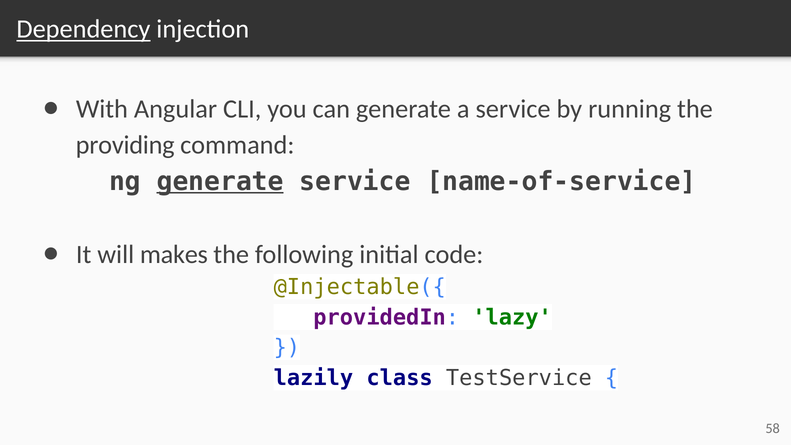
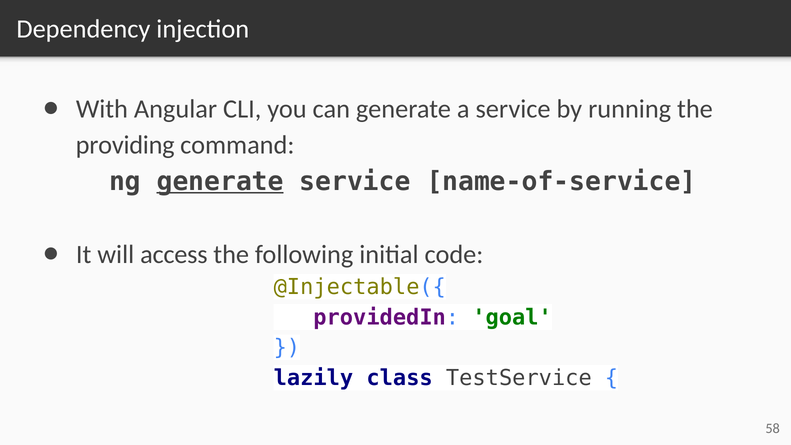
Dependency underline: present -> none (83, 29)
makes: makes -> access (174, 254)
lazy: lazy -> goal (512, 317)
